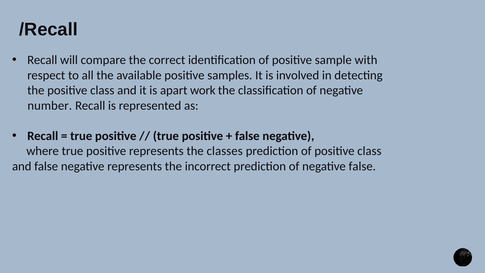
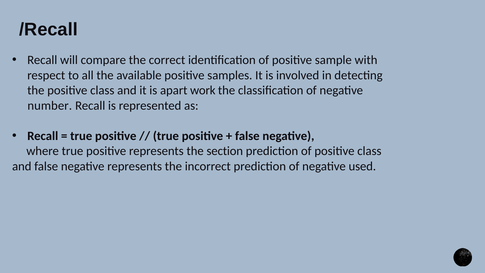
classes: classes -> section (225, 151)
negative false: false -> used (362, 166)
